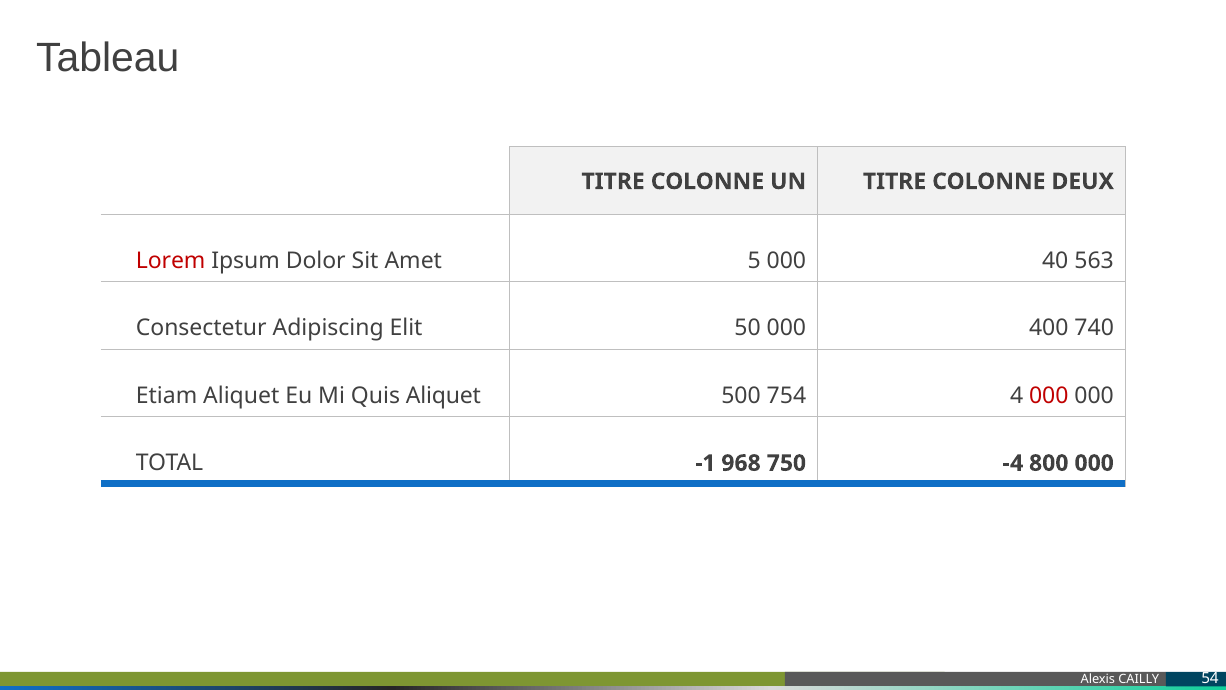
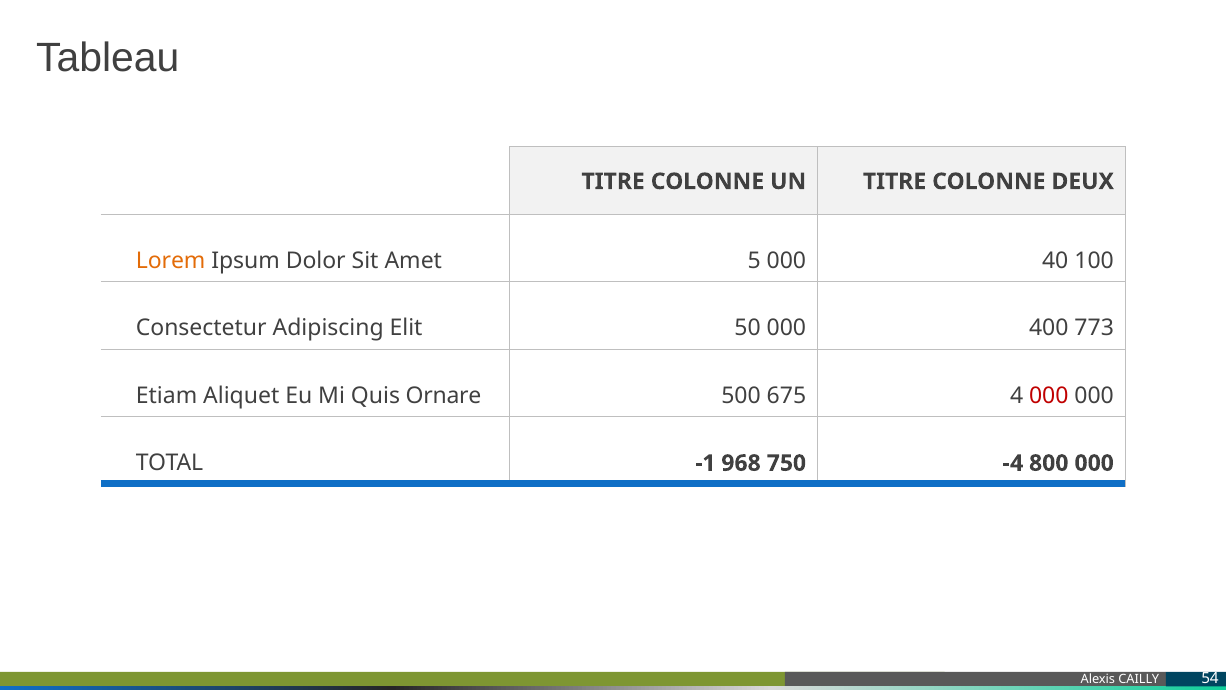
Lorem colour: red -> orange (171, 261)
563: 563 -> 100 (1094, 261)
740: 740 -> 773 (1094, 328)
Quis Aliquet: Aliquet -> Ornare (443, 396)
754: 754 -> 675 (786, 396)
